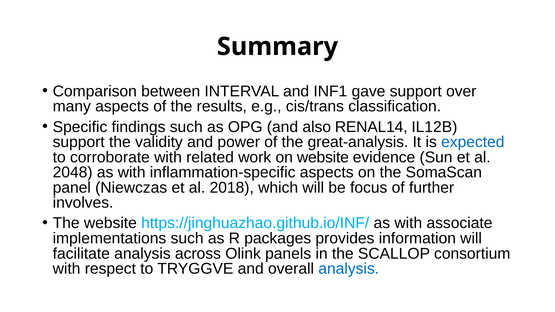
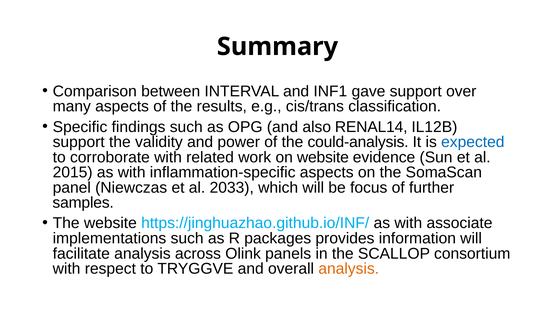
great-analysis: great-analysis -> could-analysis (358, 142)
2048: 2048 -> 2015 (73, 173)
2018: 2018 -> 2033 (232, 188)
involves: involves -> samples (83, 203)
analysis colour: blue -> orange (349, 269)
